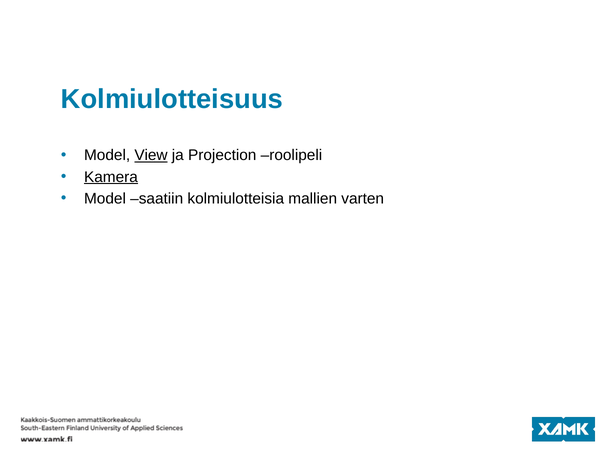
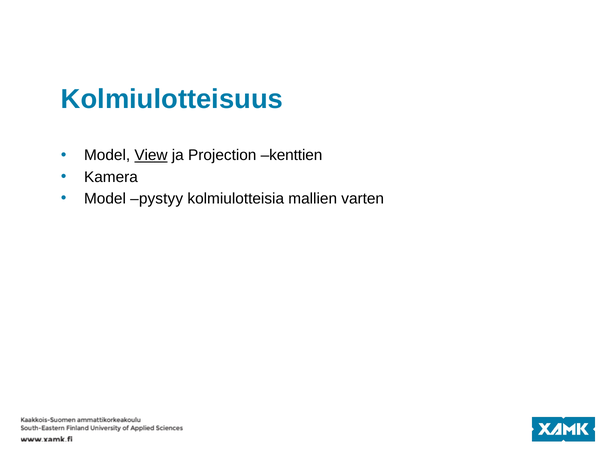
roolipeli: roolipeli -> kenttien (292, 155)
Kamera underline: present -> none (111, 177)
saatiin: saatiin -> pystyy (157, 198)
